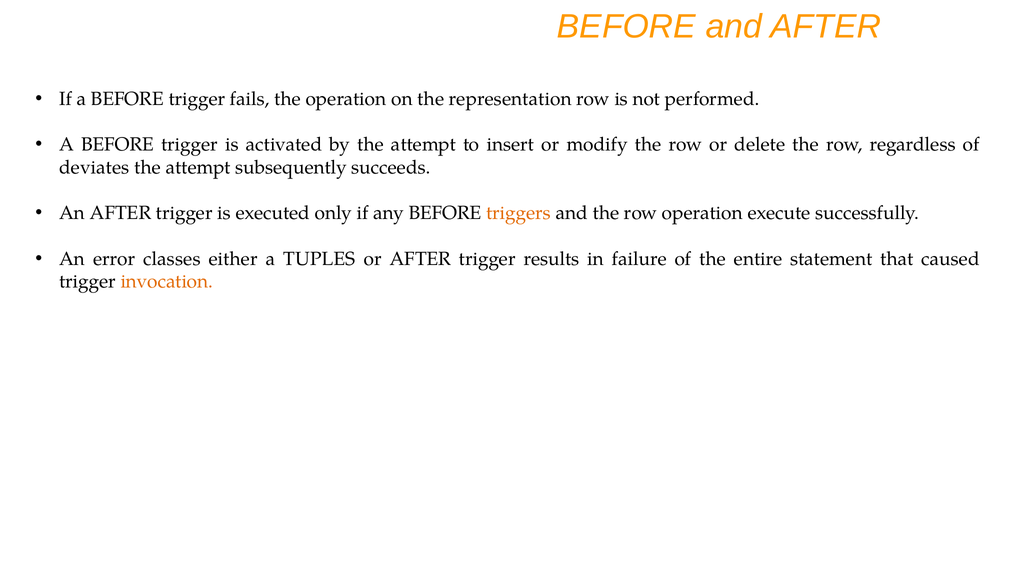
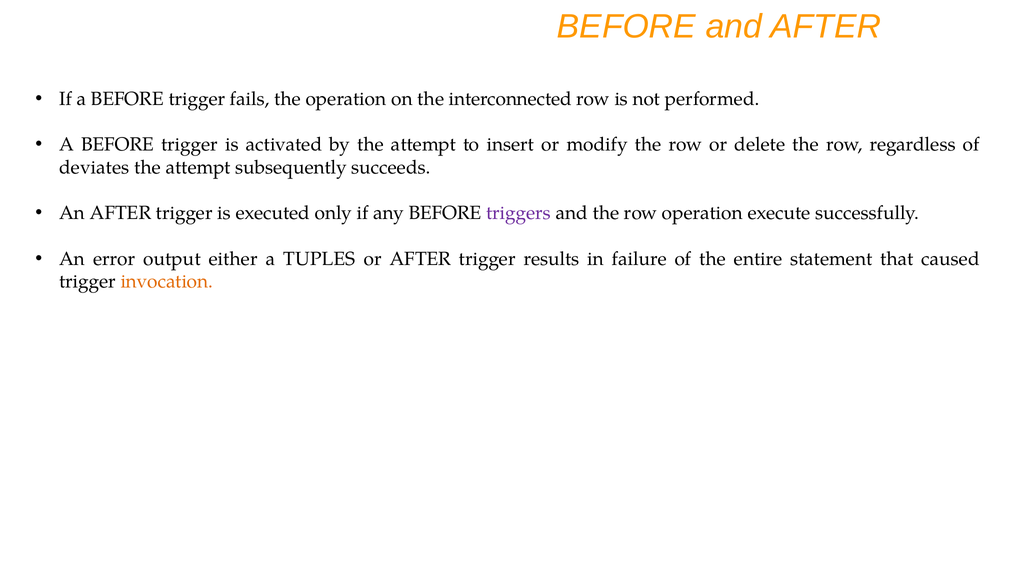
representation: representation -> interconnected (510, 99)
triggers colour: orange -> purple (518, 213)
classes: classes -> output (172, 259)
